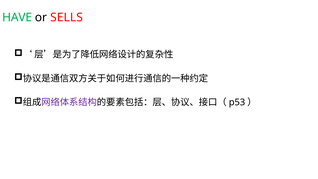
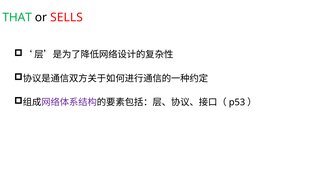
HAVE: HAVE -> THAT (17, 17)
